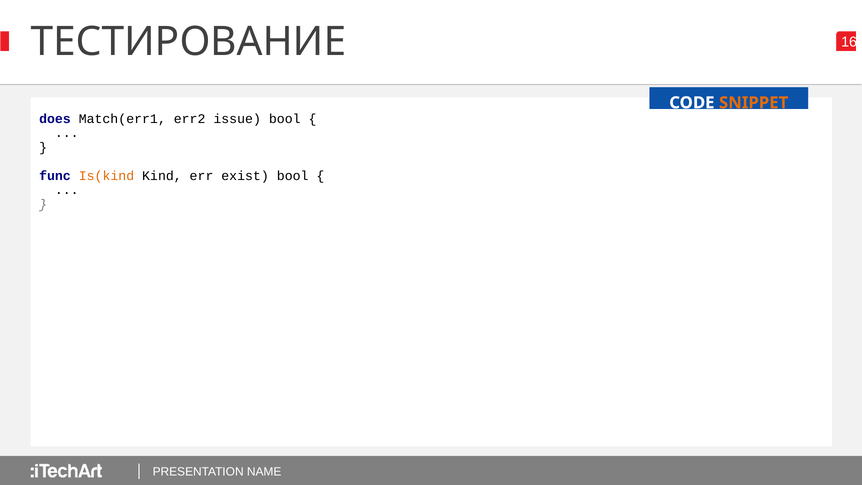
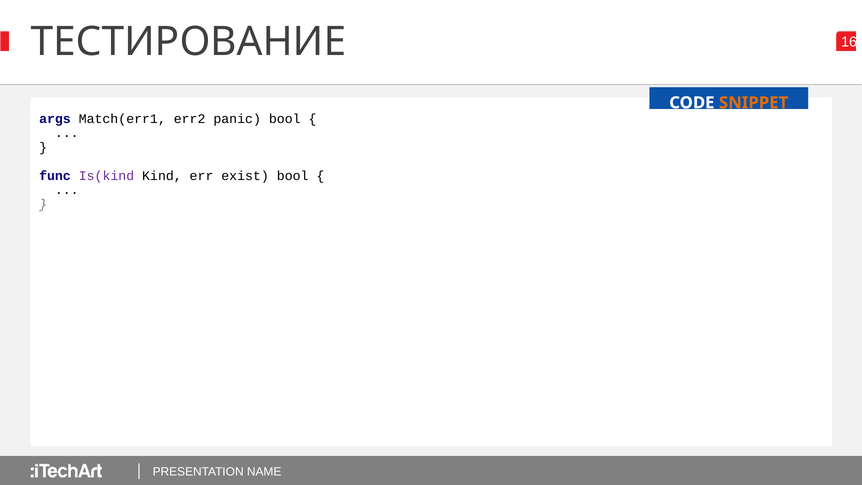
does: does -> args (55, 119)
issue: issue -> panic (237, 119)
Is(kind colour: orange -> purple (106, 176)
